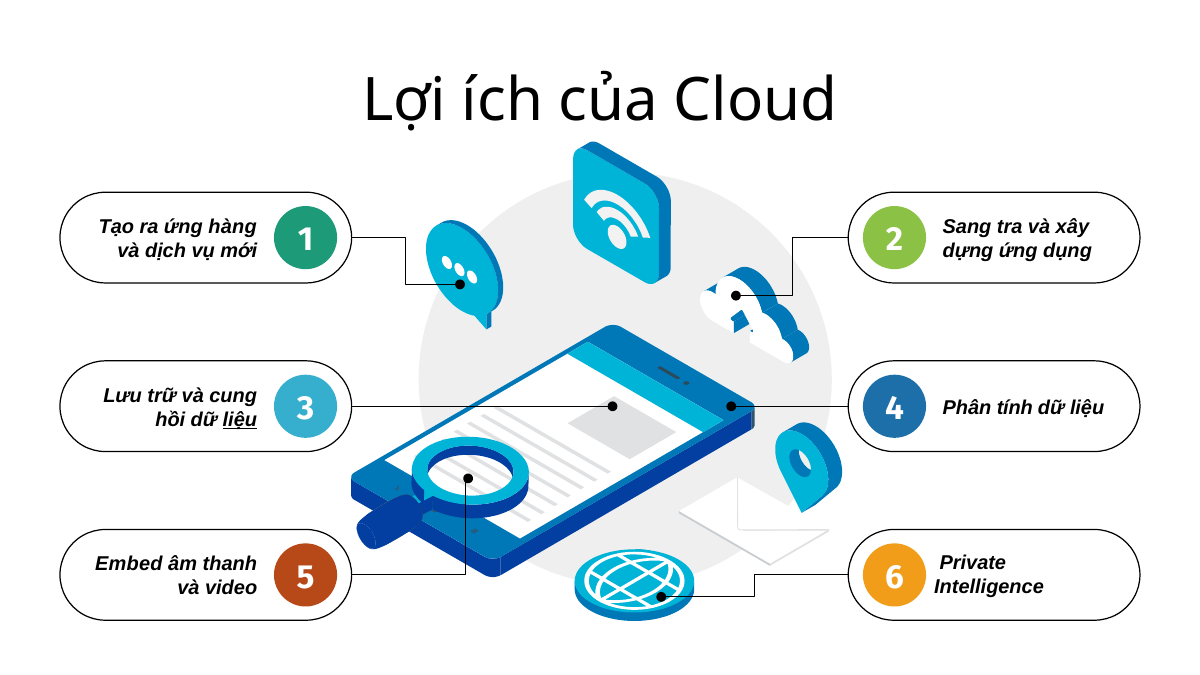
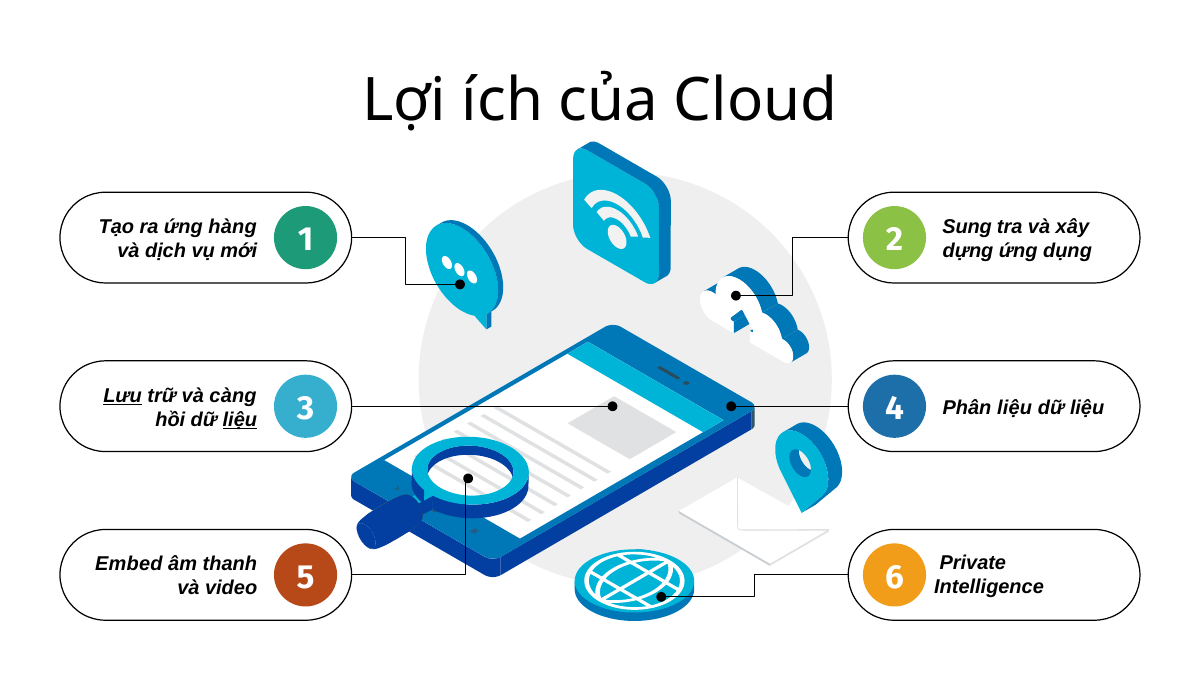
Sang: Sang -> Sung (967, 227)
Lưu underline: none -> present (123, 396)
cung: cung -> càng (233, 396)
Phân tính: tính -> liệu (1015, 408)
